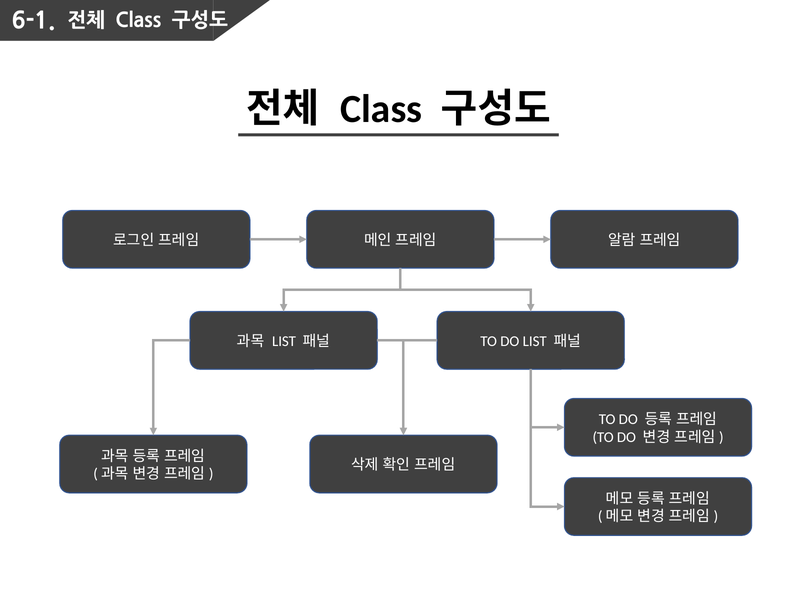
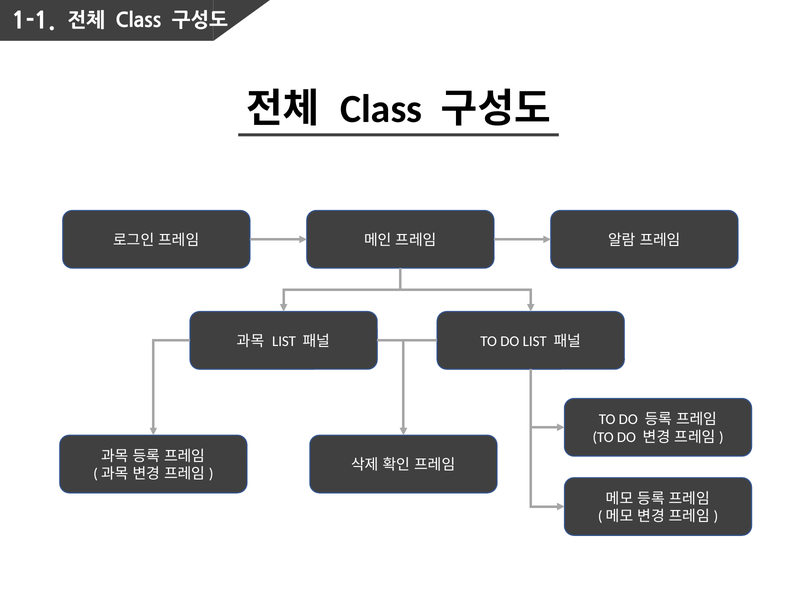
6-1: 6-1 -> 1-1 (33, 21)
